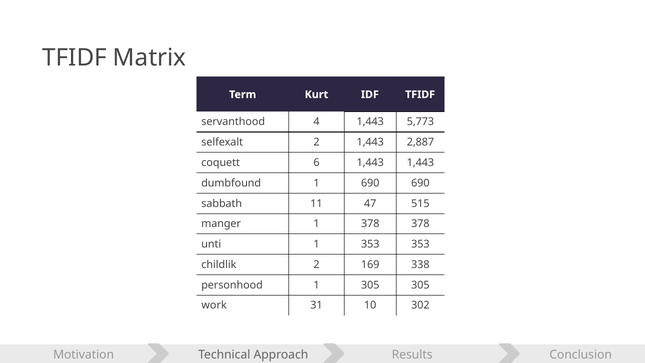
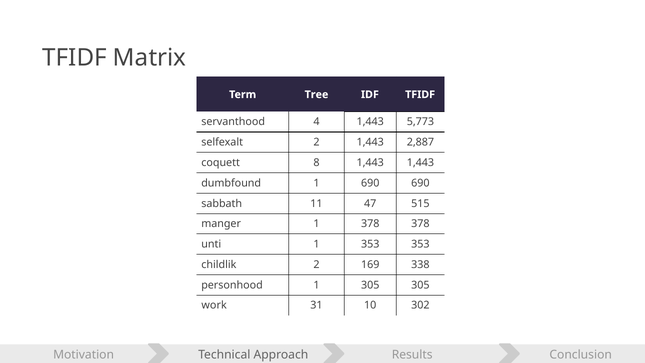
Kurt: Kurt -> Tree (316, 94)
6: 6 -> 8 (316, 163)
